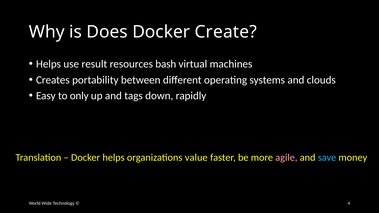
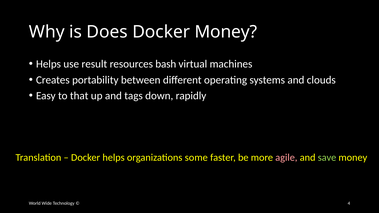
Docker Create: Create -> Money (226, 32)
only: only -> that (79, 96)
value: value -> some (196, 158)
save colour: light blue -> light green (327, 158)
